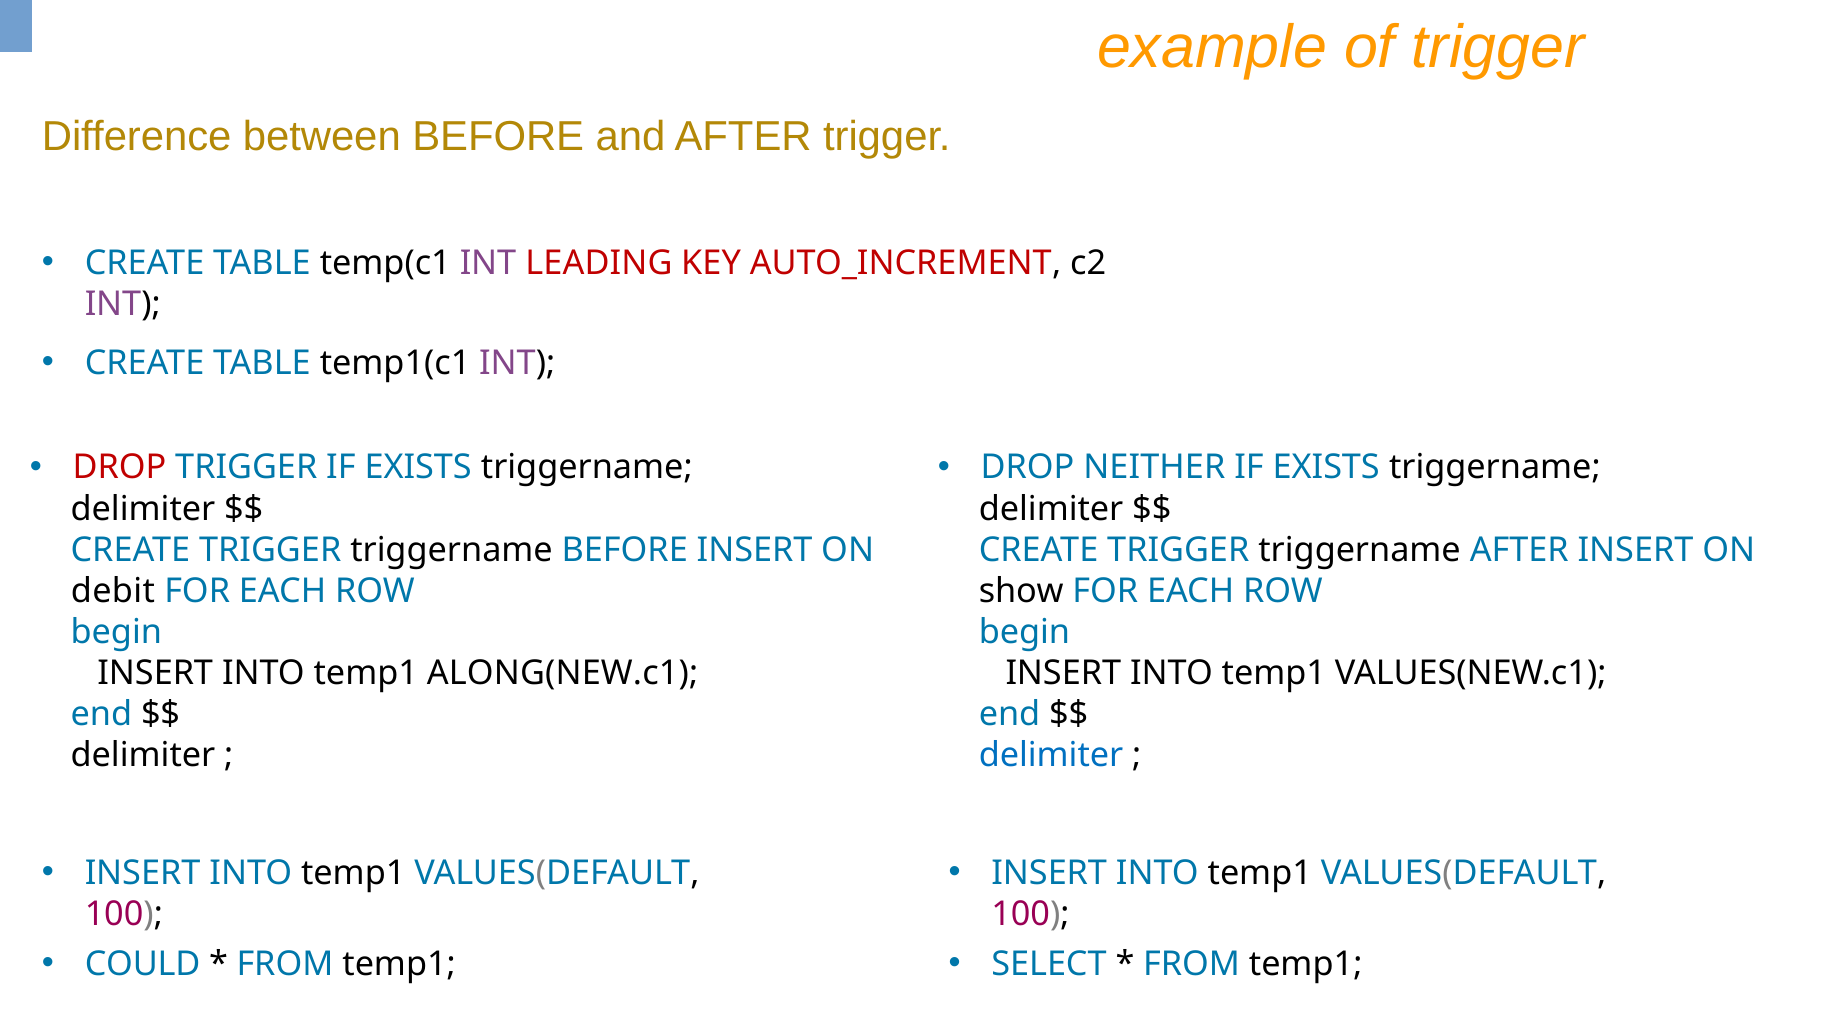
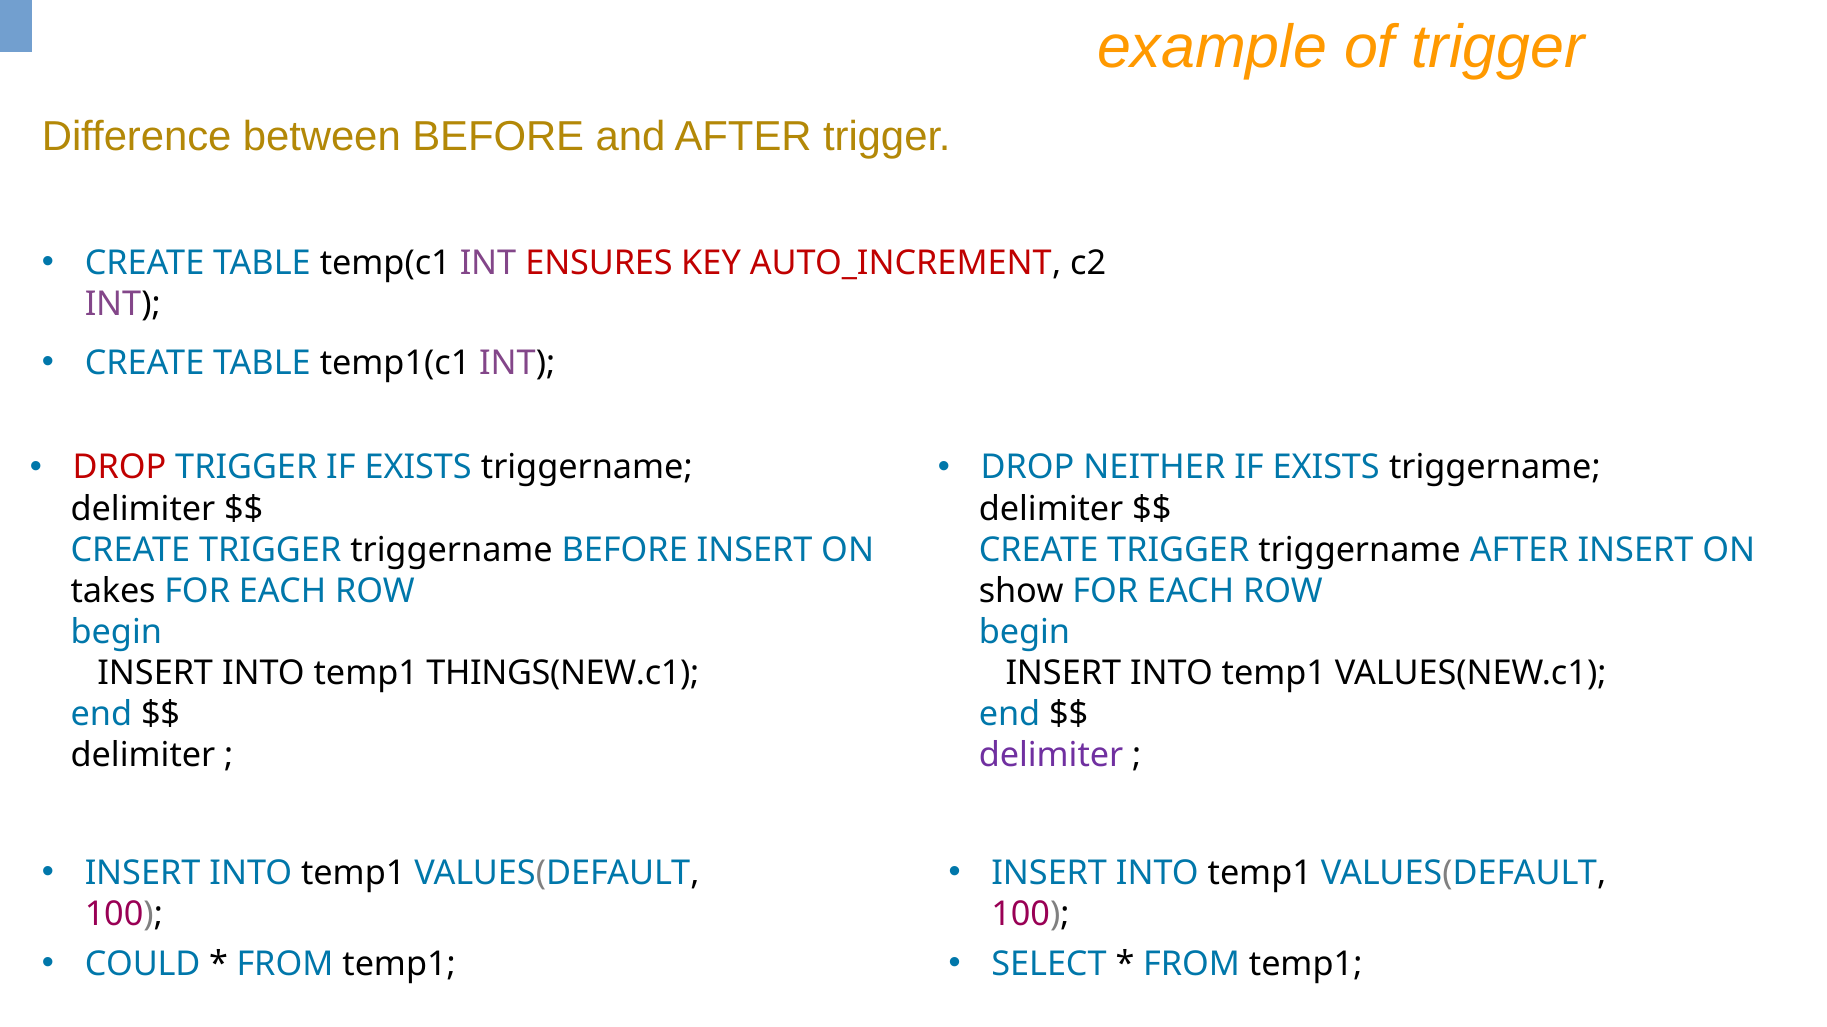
LEADING: LEADING -> ENSURES (599, 263)
debit: debit -> takes (113, 591)
ALONG(NEW.c1: ALONG(NEW.c1 -> THINGS(NEW.c1 (563, 673)
delimiter colour: blue -> purple (1051, 756)
